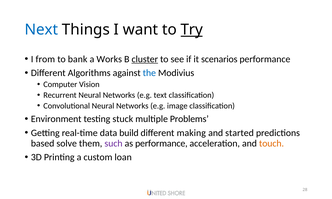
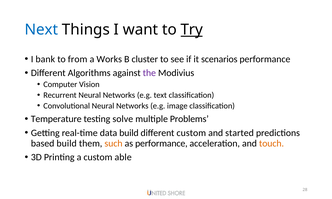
from: from -> bank (45, 59)
bank: bank -> from (78, 59)
cluster underline: present -> none (145, 59)
the colour: blue -> purple (149, 73)
Environment: Environment -> Temperature (56, 119)
stuck: stuck -> solve (123, 119)
different making: making -> custom (191, 133)
based solve: solve -> build (67, 143)
such colour: purple -> orange (113, 143)
loan: loan -> able (123, 157)
